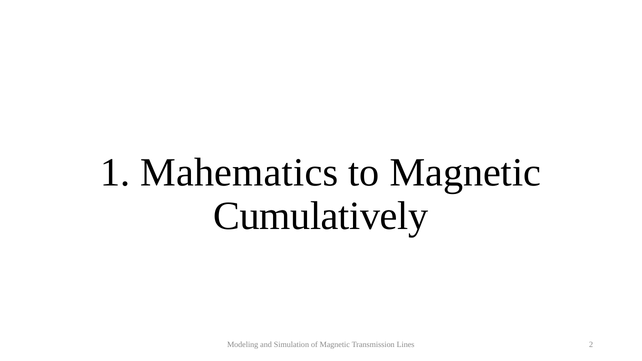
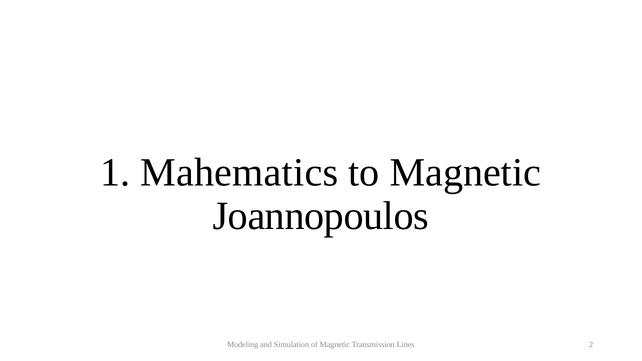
Cumulatively: Cumulatively -> Joannopoulos (321, 216)
